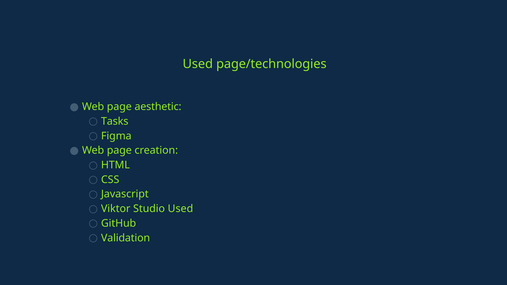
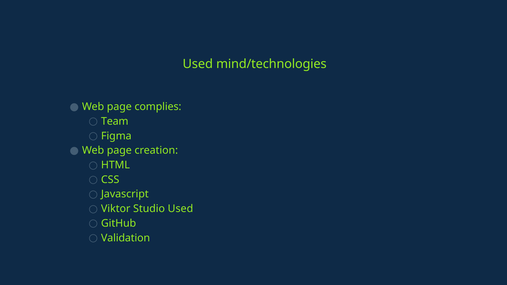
page/technologies: page/technologies -> mind/technologies (271, 64)
aesthetic: aesthetic -> complies (158, 107)
Tasks: Tasks -> Team (115, 121)
